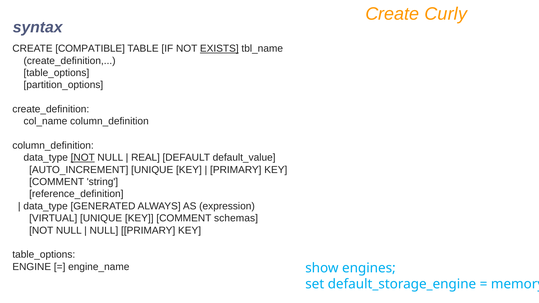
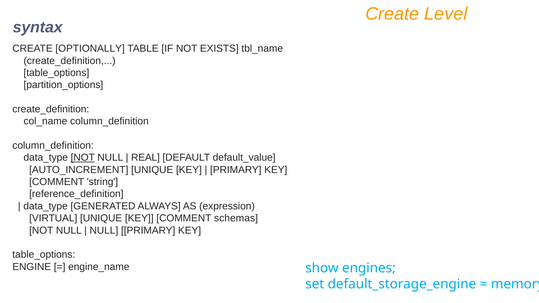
Curly: Curly -> Level (446, 14)
COMPATIBLE: COMPATIBLE -> OPTIONALLY (90, 49)
EXISTS underline: present -> none (219, 49)
